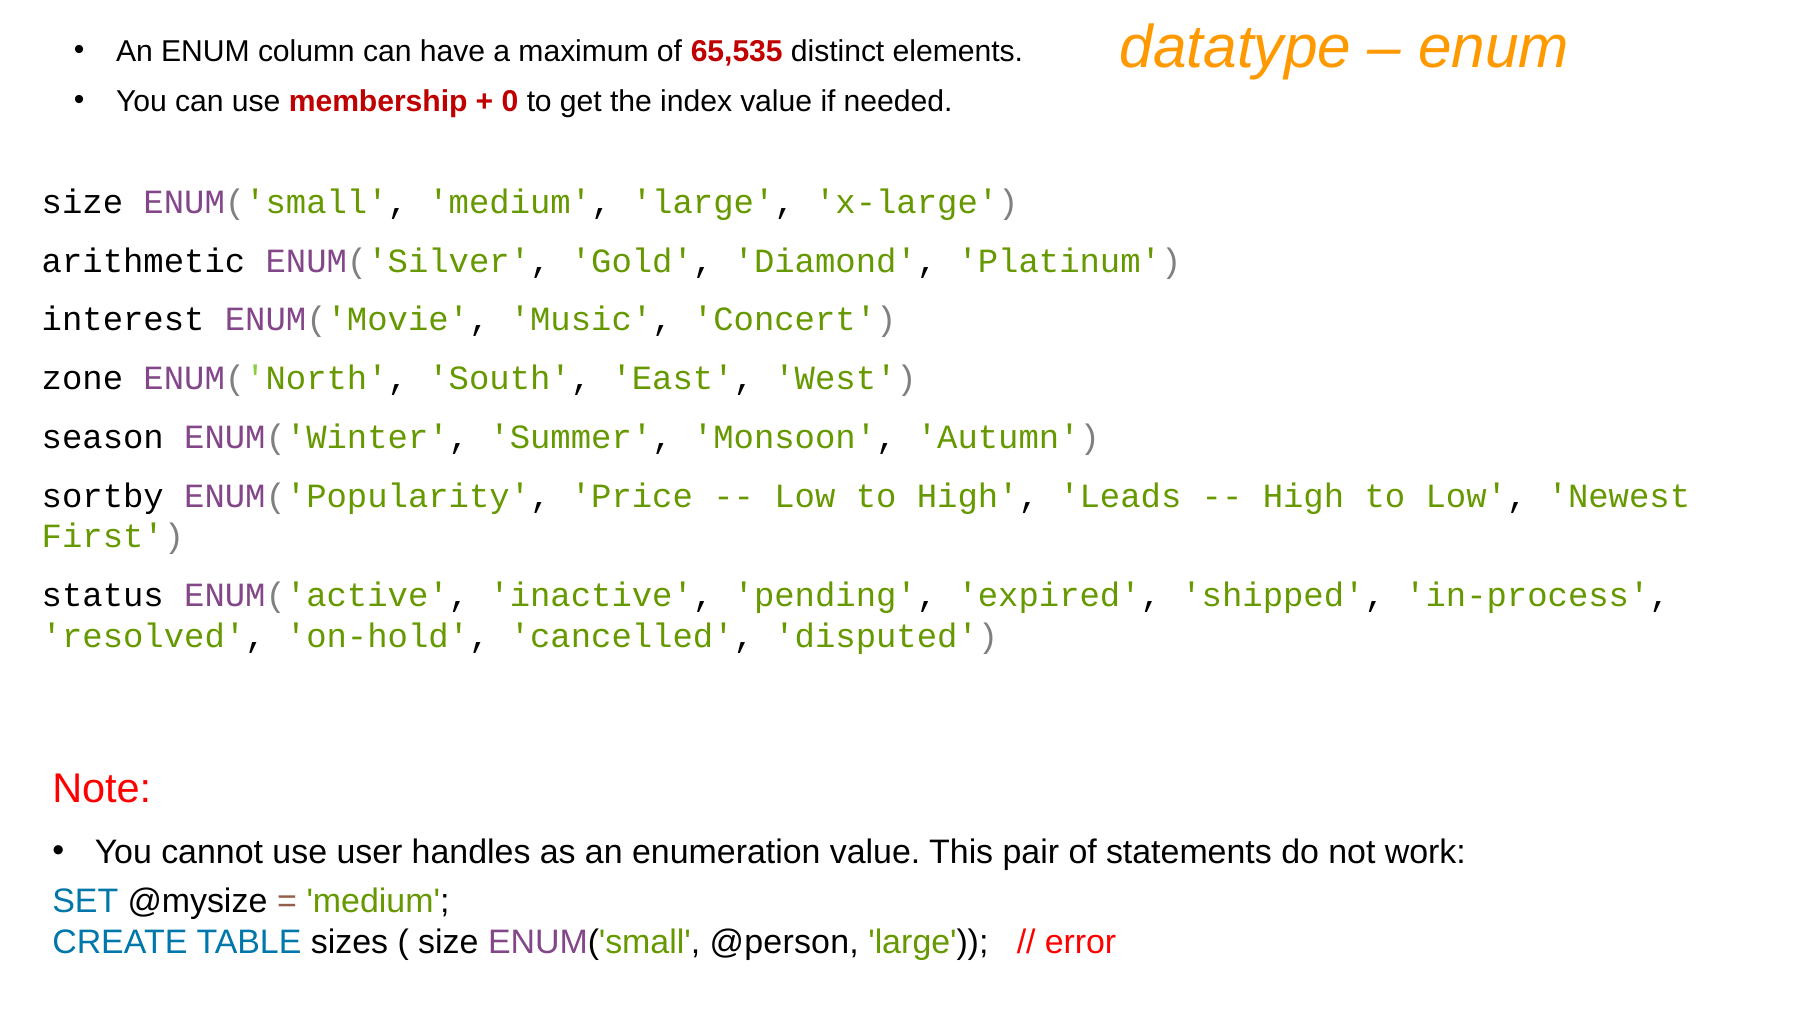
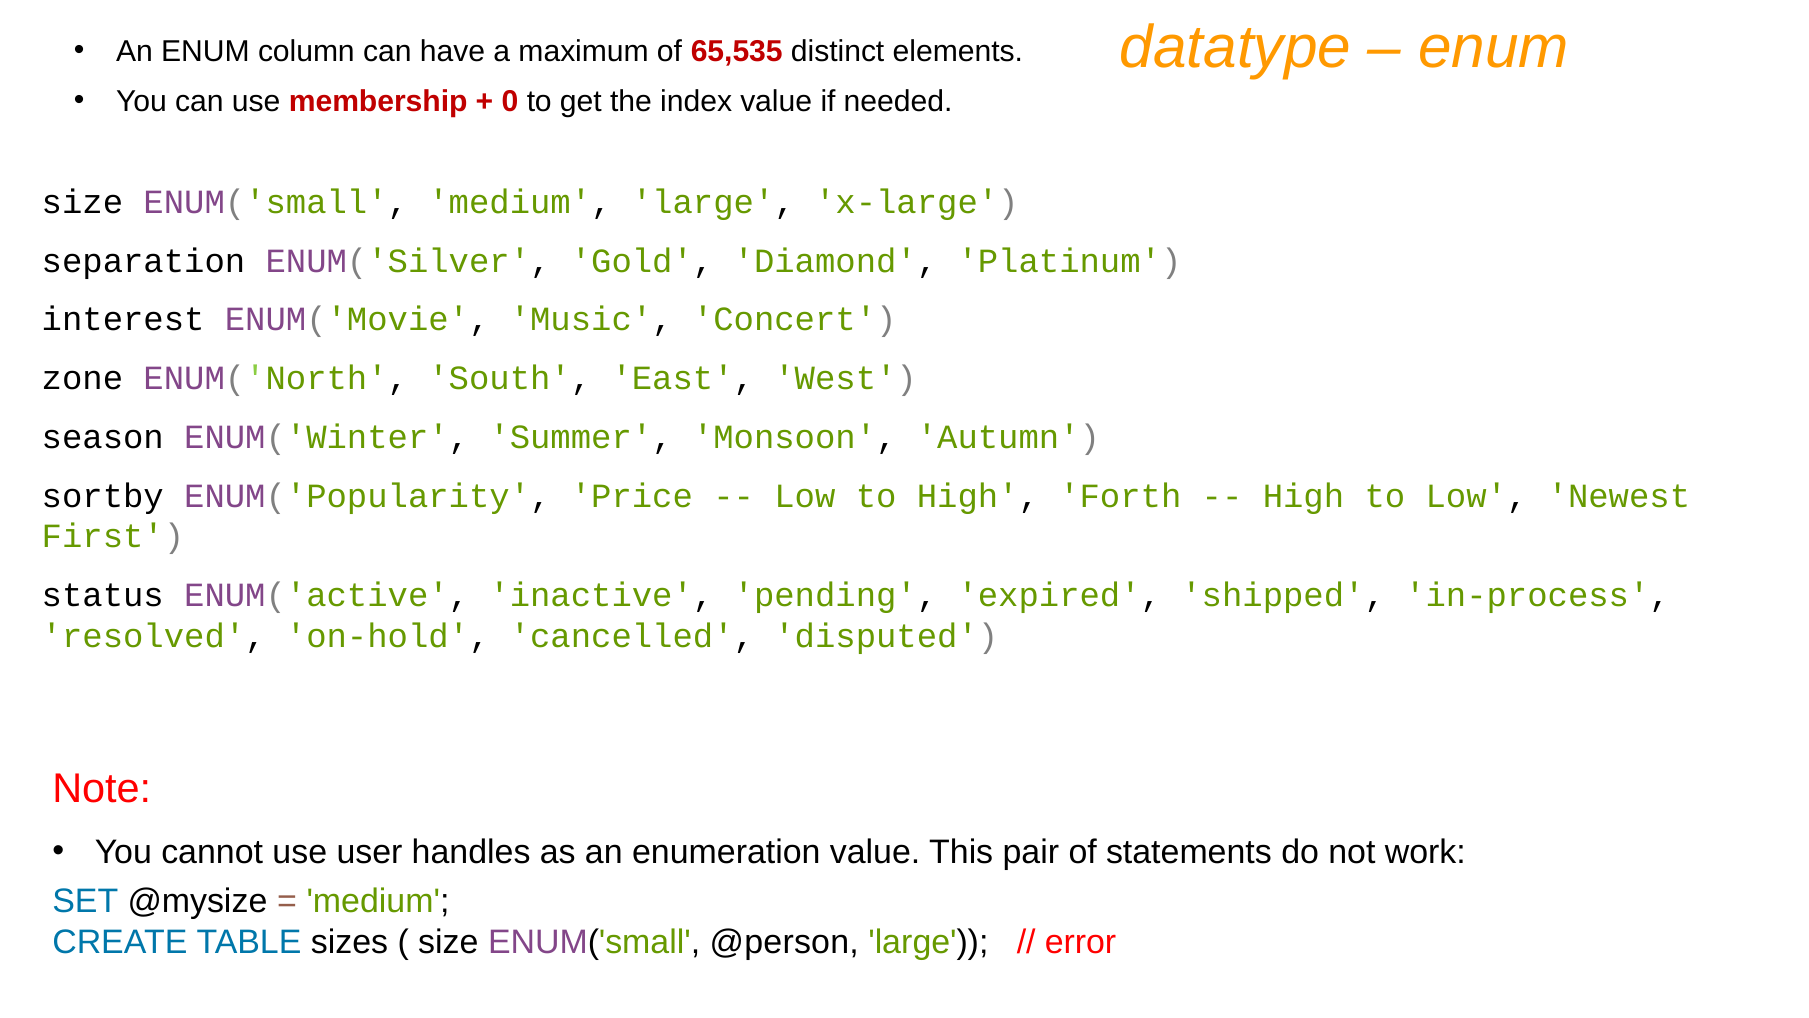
arithmetic: arithmetic -> separation (143, 261)
Leads: Leads -> Forth (1120, 496)
